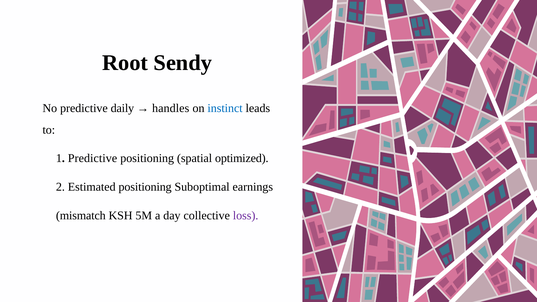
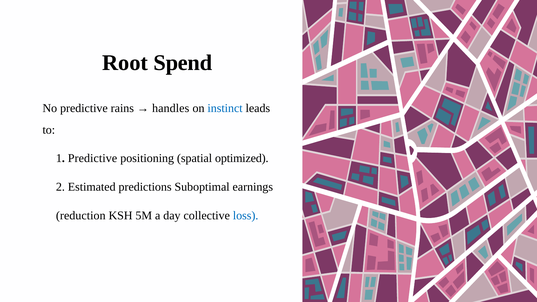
Sendy: Sendy -> Spend (183, 63)
daily: daily -> rains (122, 108)
Estimated positioning: positioning -> predictions (145, 187)
mismatch: mismatch -> reduction (81, 216)
loss colour: purple -> blue (246, 216)
